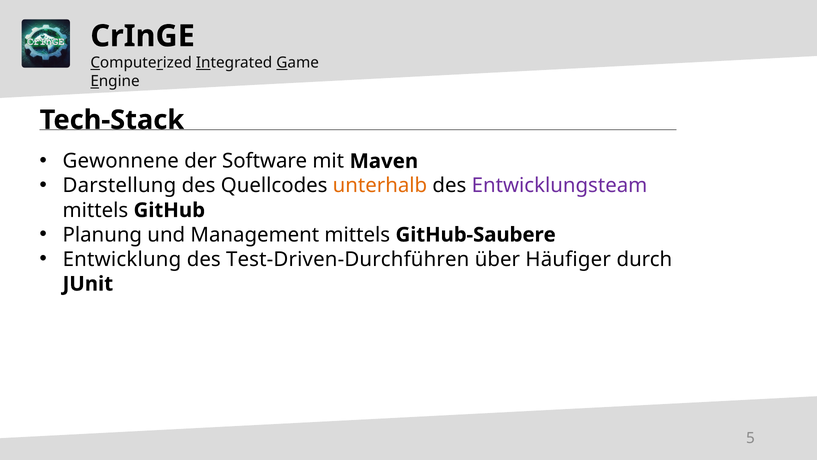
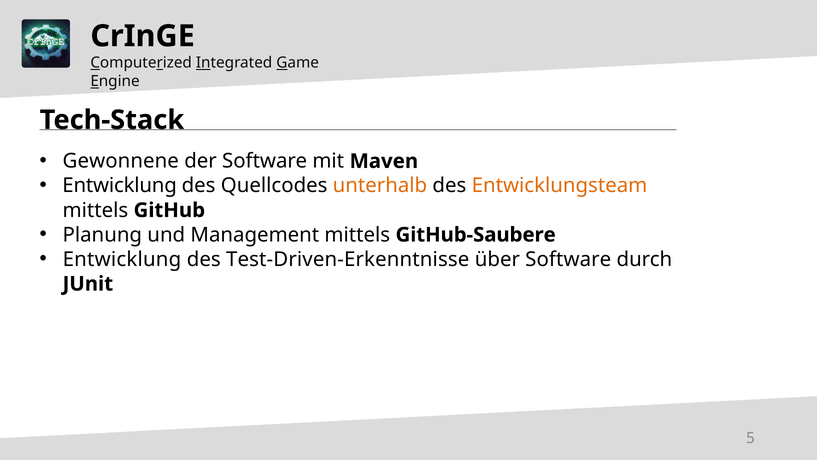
Darstellung: Darstellung -> Entwicklung (120, 186)
Entwicklungsteam colour: purple -> orange (560, 186)
Test-Driven-Durchführen: Test-Driven-Durchführen -> Test-Driven-Erkenntnisse (348, 259)
über Häufiger: Häufiger -> Software (568, 259)
